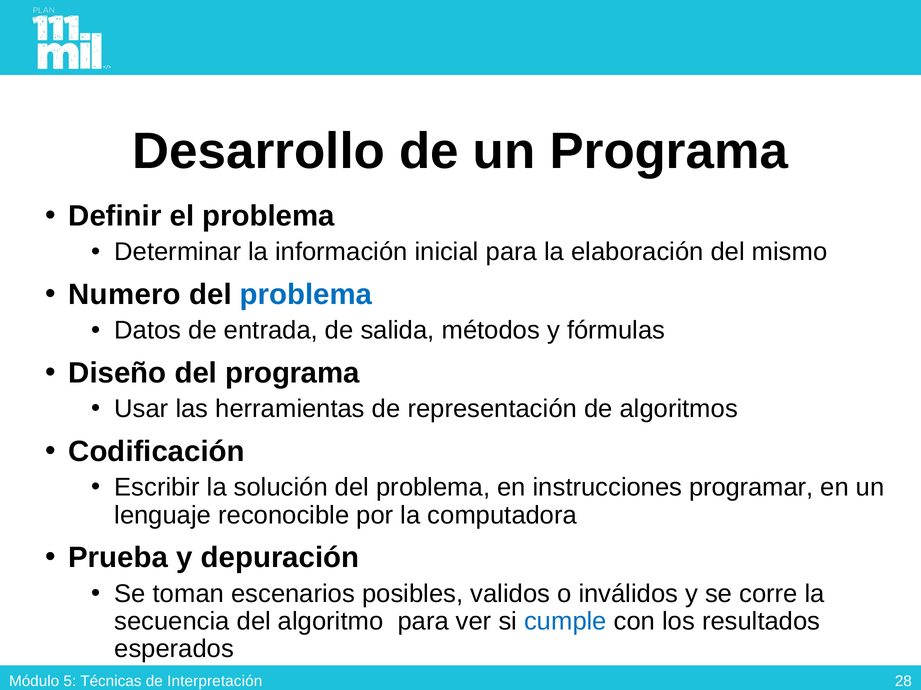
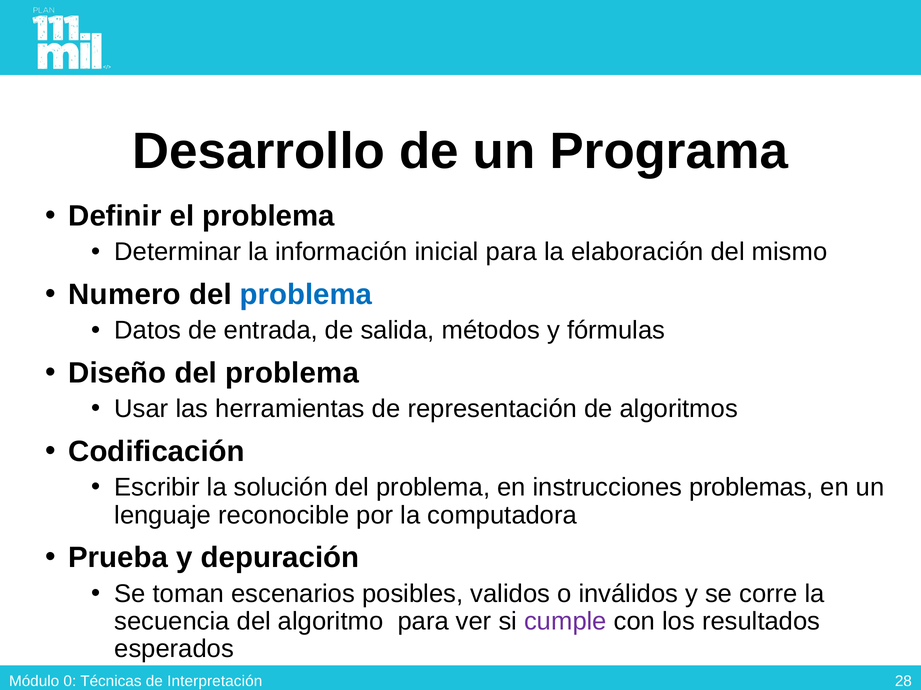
Diseño del programa: programa -> problema (292, 373)
programar: programar -> problemas (751, 488)
cumple colour: blue -> purple (565, 622)
5: 5 -> 0 (70, 682)
